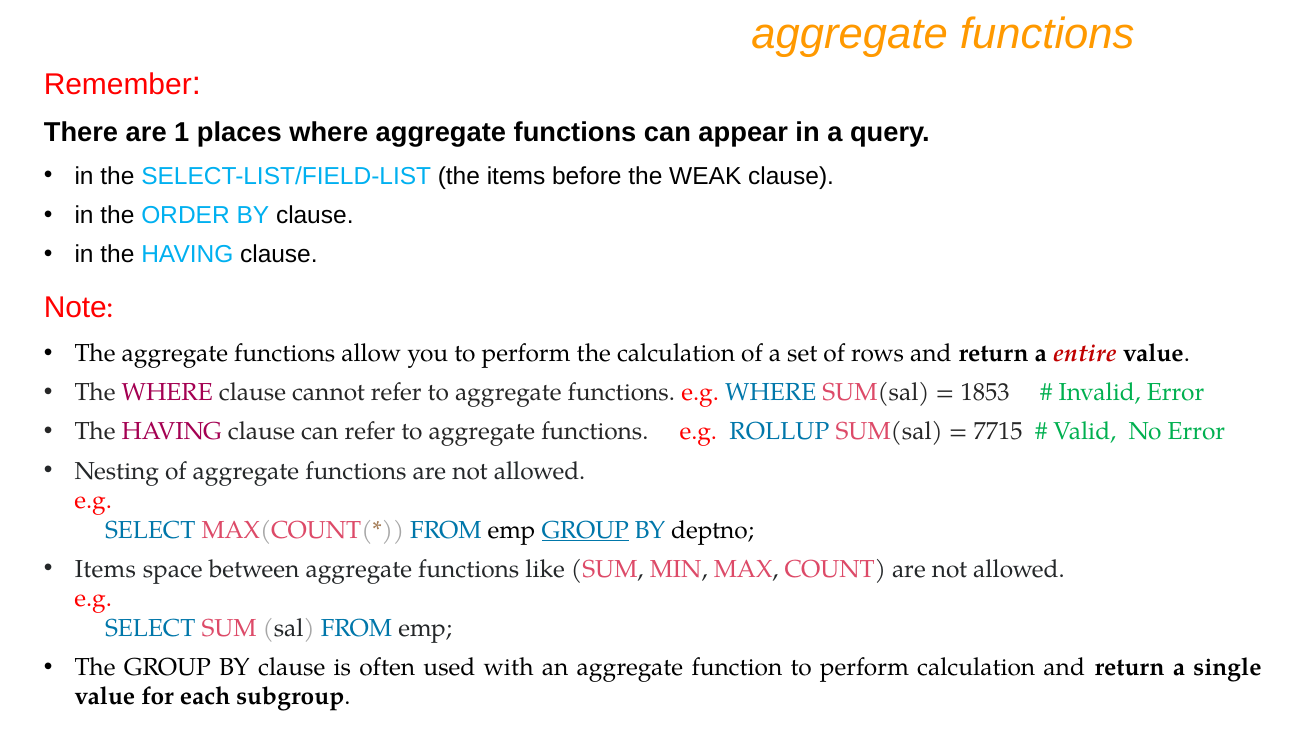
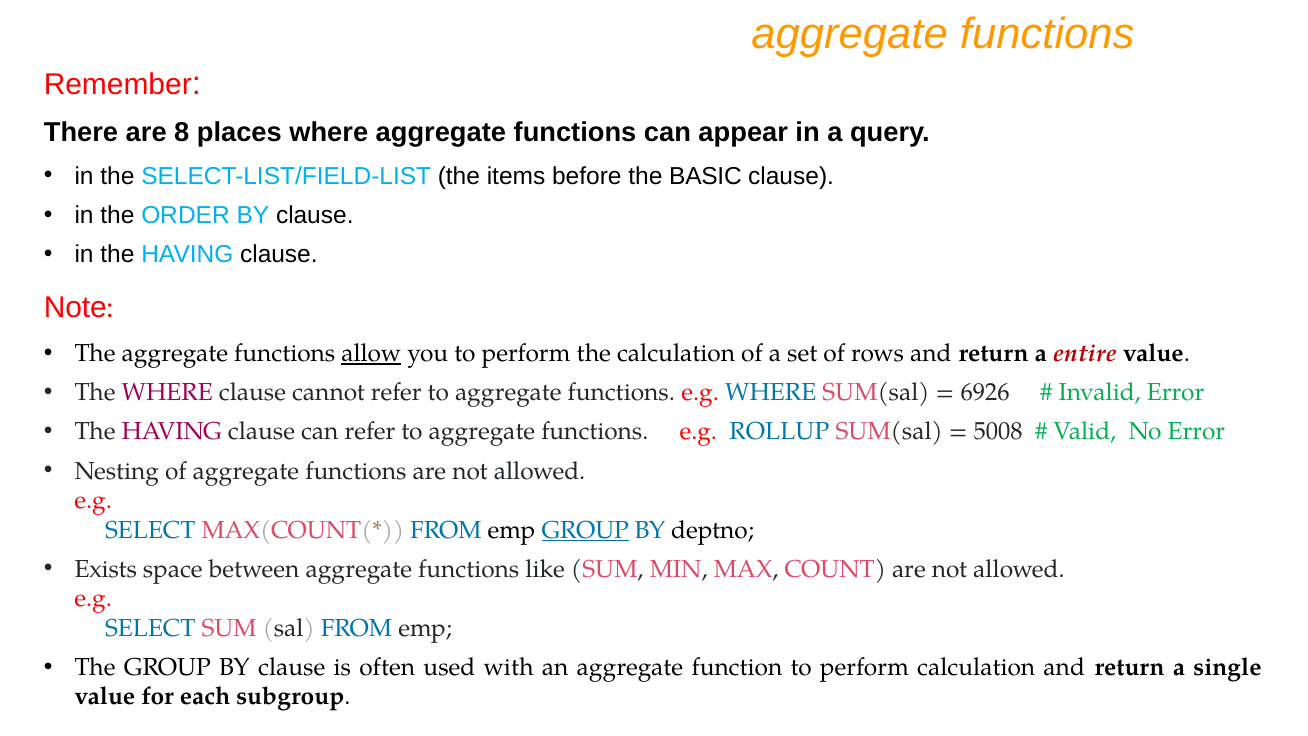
1: 1 -> 8 (182, 132)
WEAK: WEAK -> BASIC (705, 176)
allow underline: none -> present (371, 353)
1853: 1853 -> 6926 (985, 392)
7715: 7715 -> 5008 (998, 432)
Items: Items -> Exists (106, 569)
